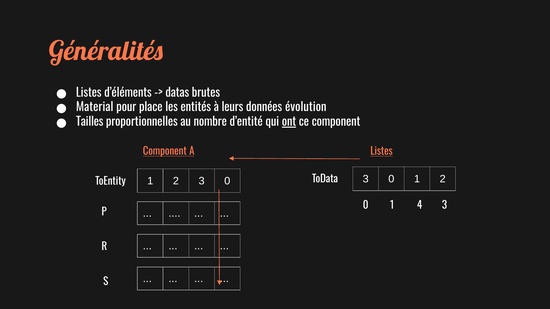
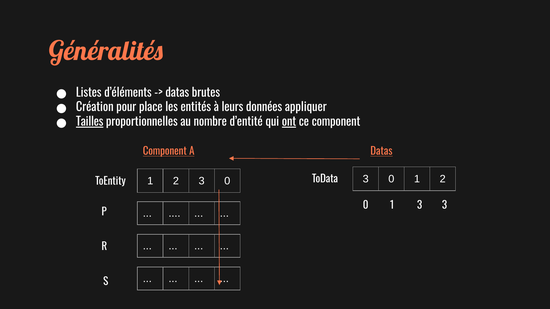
Material: Material -> Création (95, 107)
évolution: évolution -> appliquer (306, 107)
Tailles underline: none -> present (90, 122)
A Listes: Listes -> Datas (381, 151)
1 4: 4 -> 3 (420, 205)
